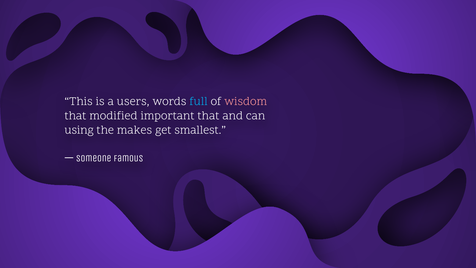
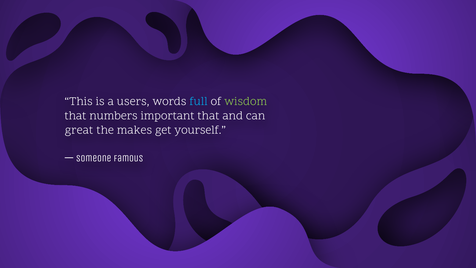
wisdom colour: pink -> light green (246, 101)
modified: modified -> numbers (113, 115)
using: using -> great (79, 130)
smallest: smallest -> yourself (200, 130)
